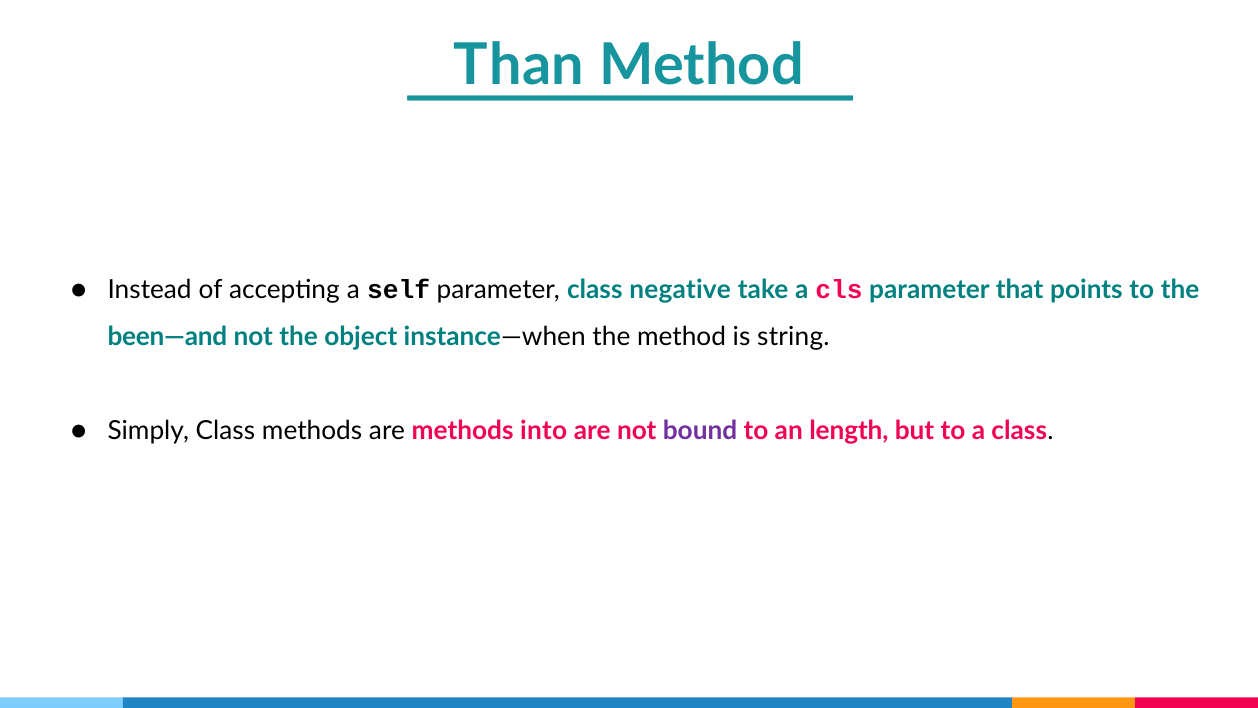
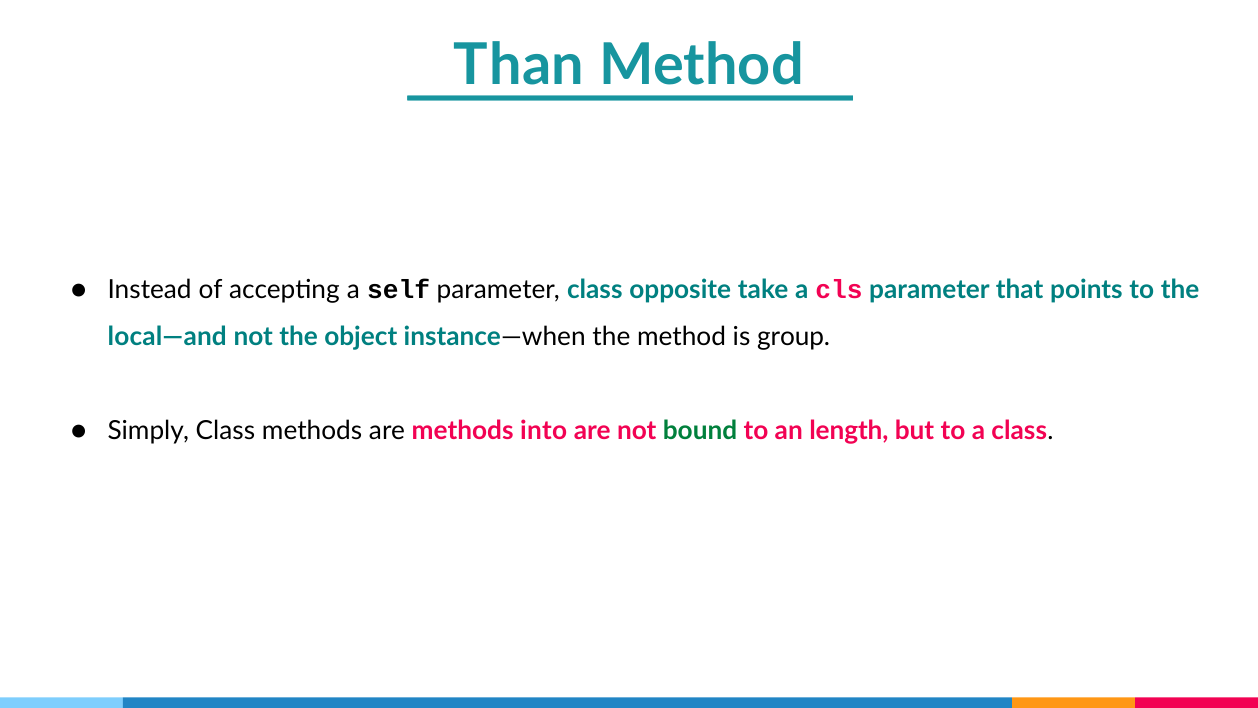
negative: negative -> opposite (680, 290)
been—and: been—and -> local—and (167, 337)
string: string -> group (794, 337)
bound colour: purple -> green (700, 431)
